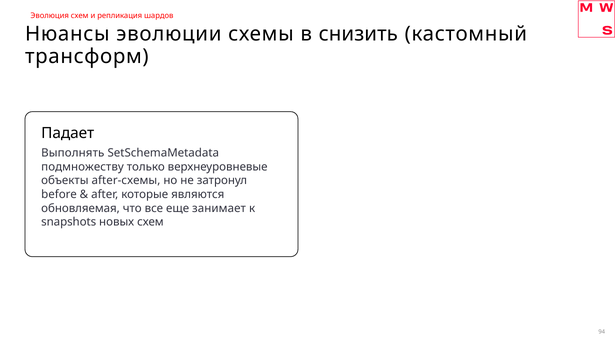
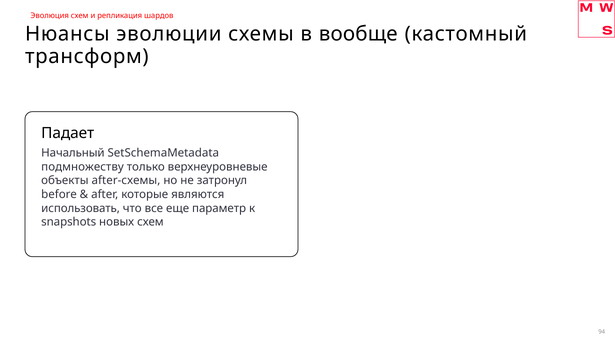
снизить: снизить -> вообще (358, 34)
Выполнять: Выполнять -> Начальный (73, 153)
обновляемая: обновляемая -> использовать (81, 208)
занимает: занимает -> параметр (219, 208)
